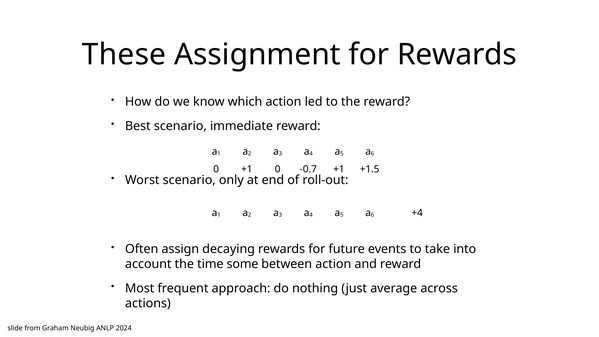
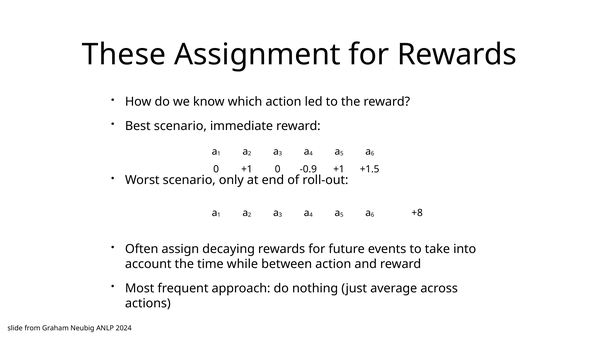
-0.7: -0.7 -> -0.9 (308, 169)
+4: +4 -> +8 (417, 213)
some: some -> while (242, 264)
